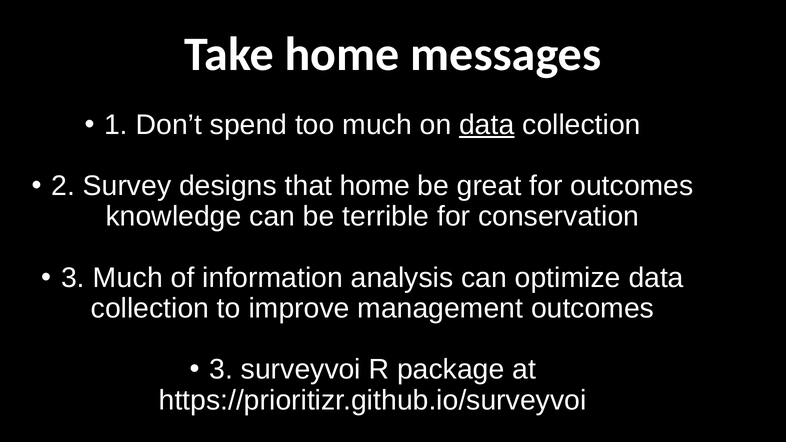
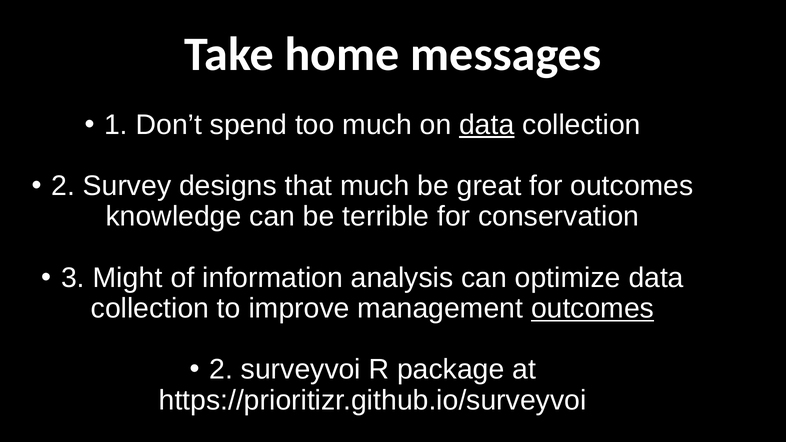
that home: home -> much (375, 186)
3 Much: Much -> Might (128, 278)
outcomes underline: none -> present (593, 309)
3: 3 -> 2 (221, 370)
